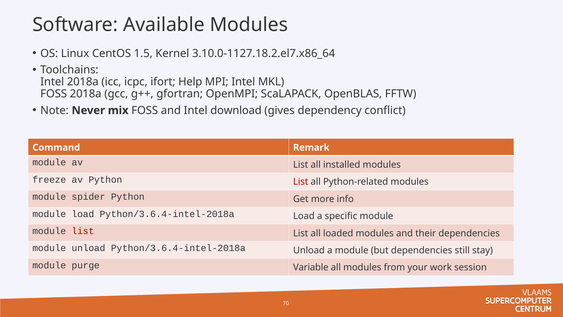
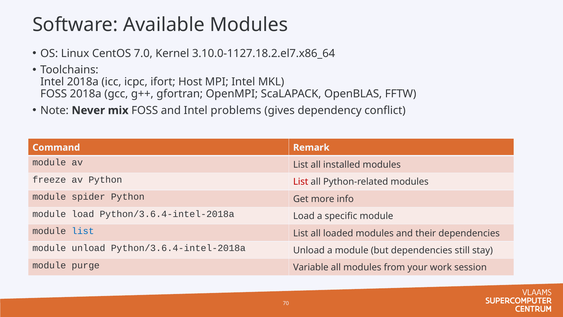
1.5: 1.5 -> 7.0 (143, 53)
Help: Help -> Host (190, 82)
download: download -> problems (236, 110)
list colour: red -> blue (83, 231)
